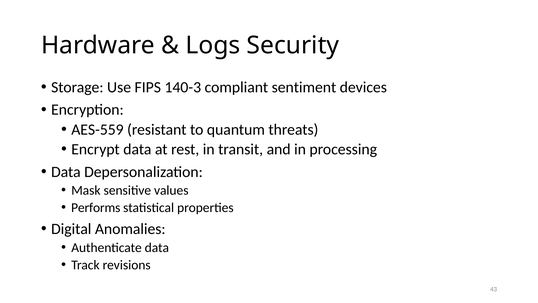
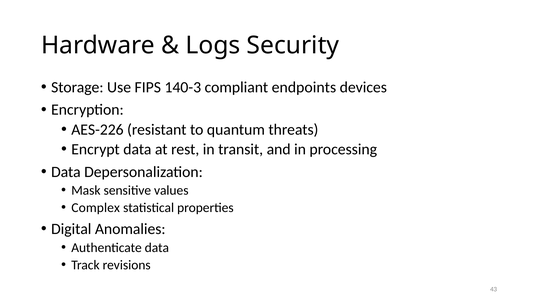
sentiment: sentiment -> endpoints (304, 87)
AES-559: AES-559 -> AES-226 (97, 129)
Performs: Performs -> Complex (96, 207)
